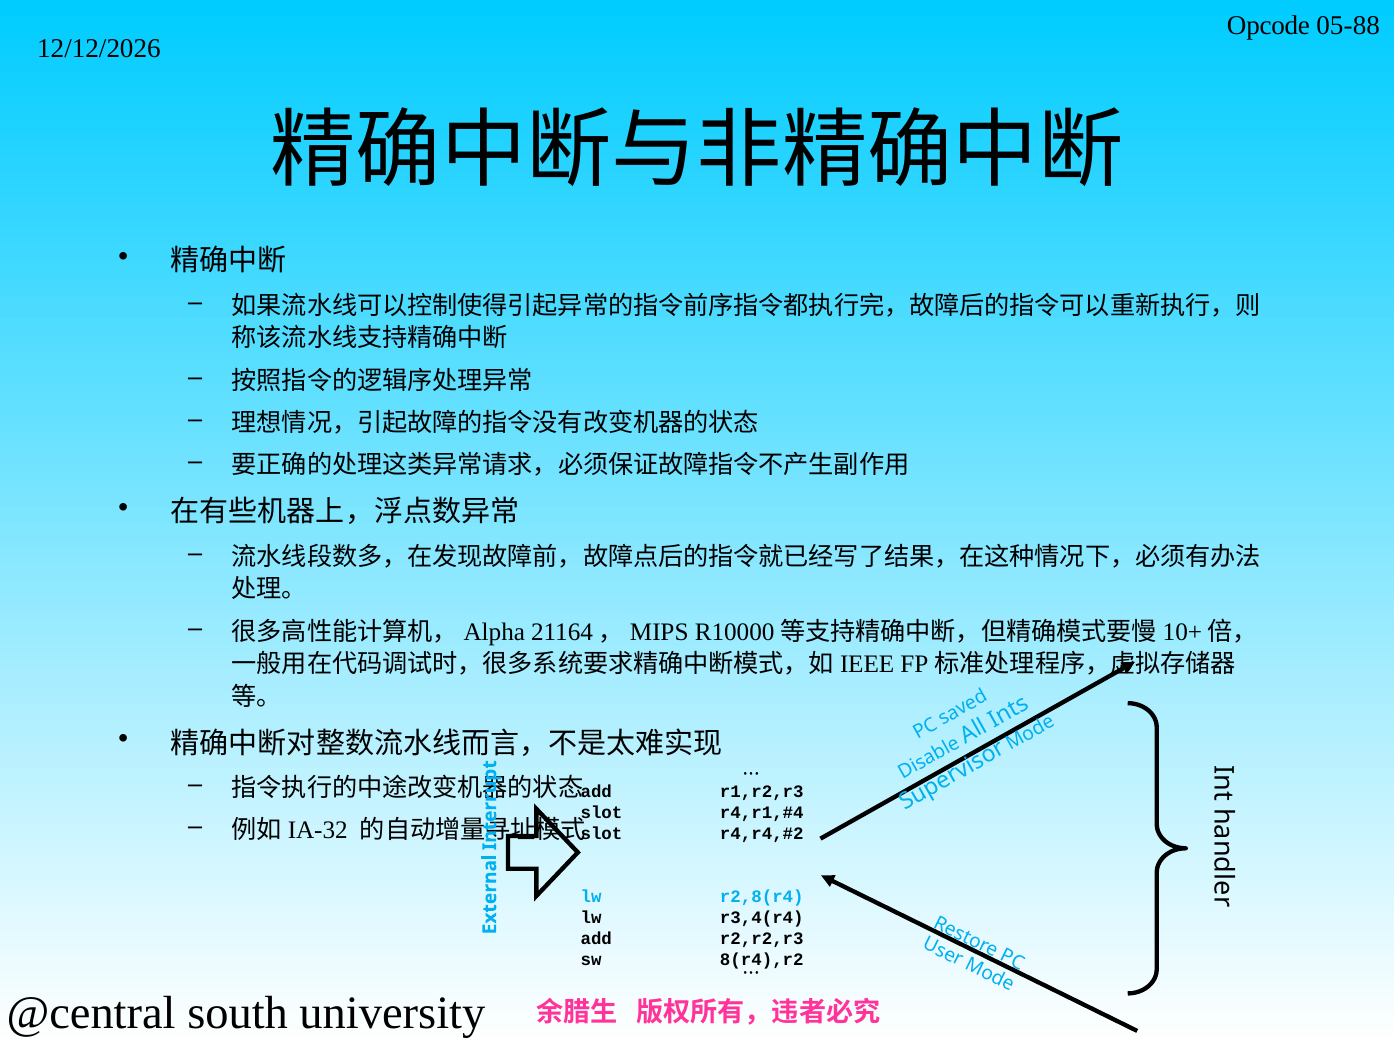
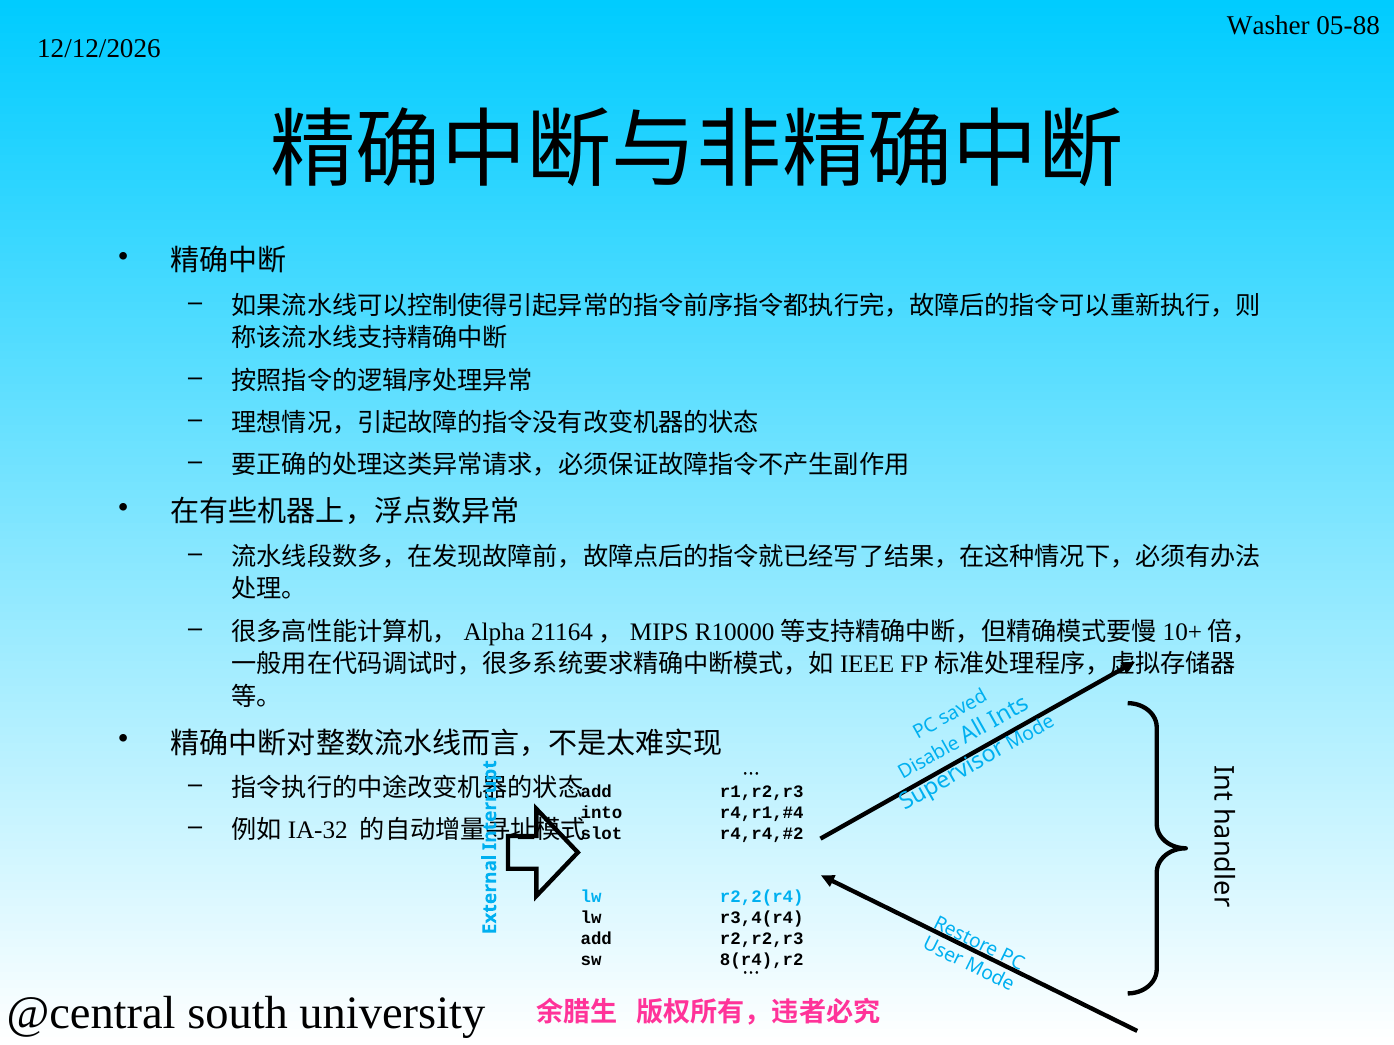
Opcode: Opcode -> Washer (1268, 25)
slot: slot -> into (601, 814)
r2,8(r4: r2,8(r4 -> r2,2(r4 (762, 897)
